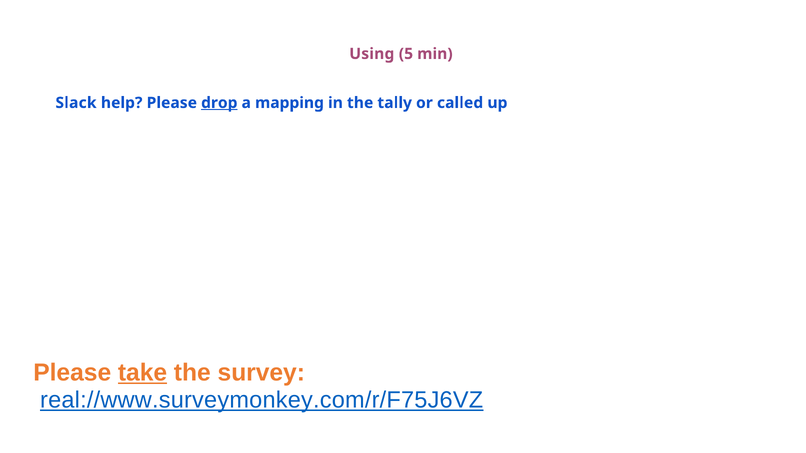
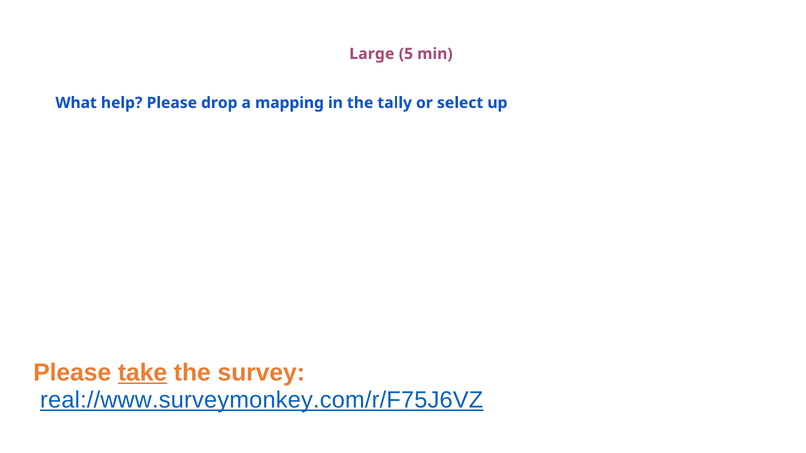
Using: Using -> Large (372, 54)
Slack: Slack -> What (76, 103)
drop underline: present -> none (219, 103)
called: called -> select (460, 103)
